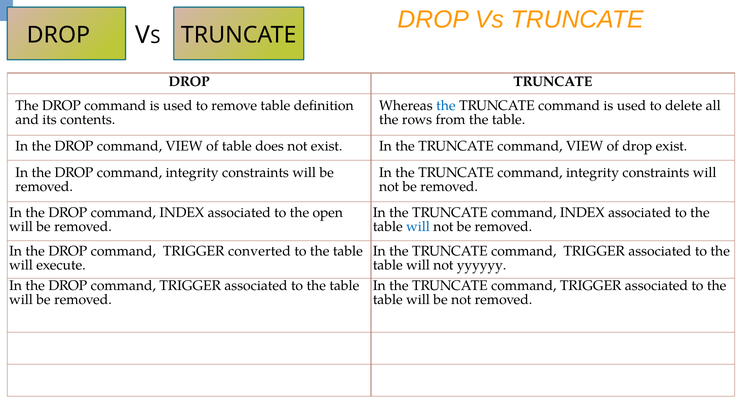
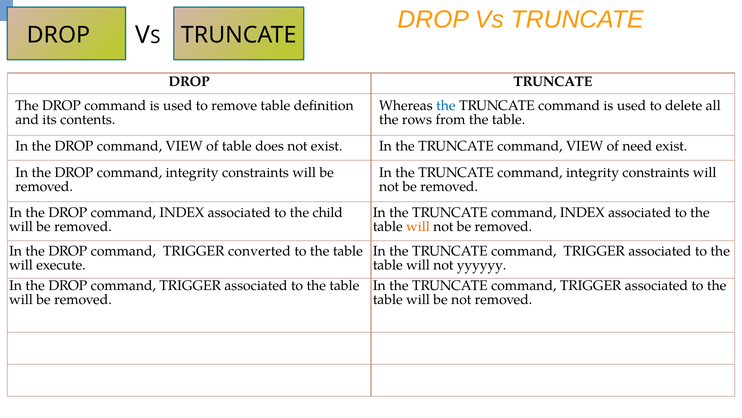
of drop: drop -> need (637, 146)
open: open -> child (328, 212)
will colour: blue -> orange (418, 226)
